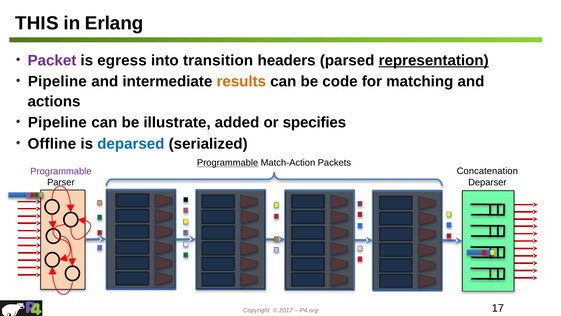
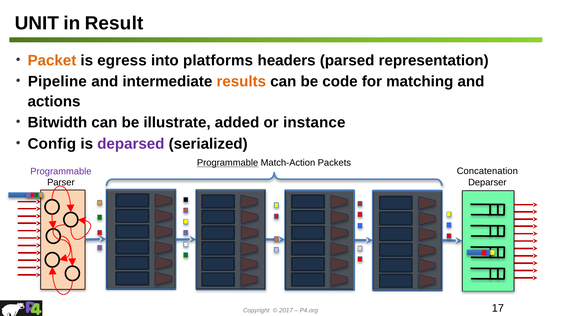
THIS: THIS -> UNIT (37, 23)
Erlang: Erlang -> Result (114, 23)
Packet colour: purple -> orange (52, 60)
transition: transition -> platforms (218, 60)
representation underline: present -> none (434, 60)
Pipeline: Pipeline -> Bitwidth (57, 122)
specifies: specifies -> instance (314, 122)
Offline: Offline -> Config (52, 144)
deparsed colour: blue -> purple (131, 144)
